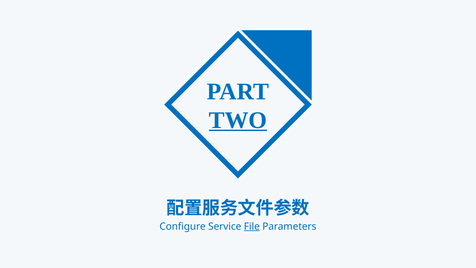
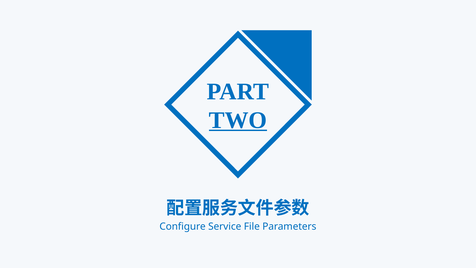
File underline: present -> none (252, 226)
